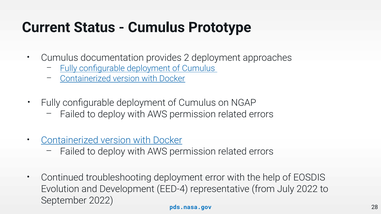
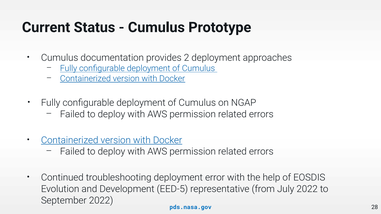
EED-4: EED-4 -> EED-5 (172, 189)
